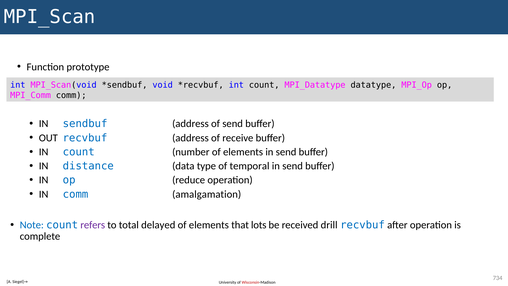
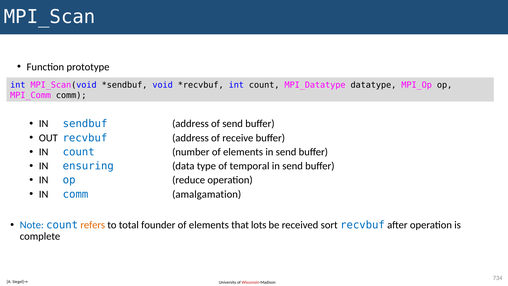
distance: distance -> ensuring (88, 166)
refers colour: purple -> orange (93, 225)
delayed: delayed -> founder (158, 225)
drill: drill -> sort (329, 225)
